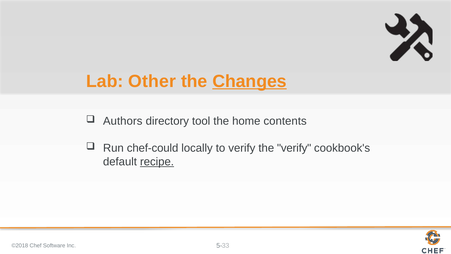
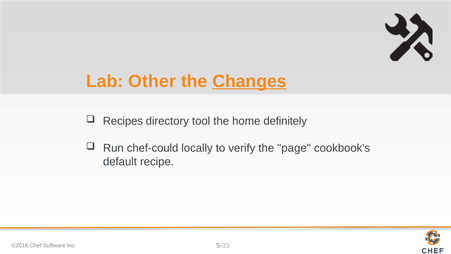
Authors: Authors -> Recipes (123, 121)
contents: contents -> definitely (285, 121)
the verify: verify -> page (294, 148)
recipe underline: present -> none (157, 161)
